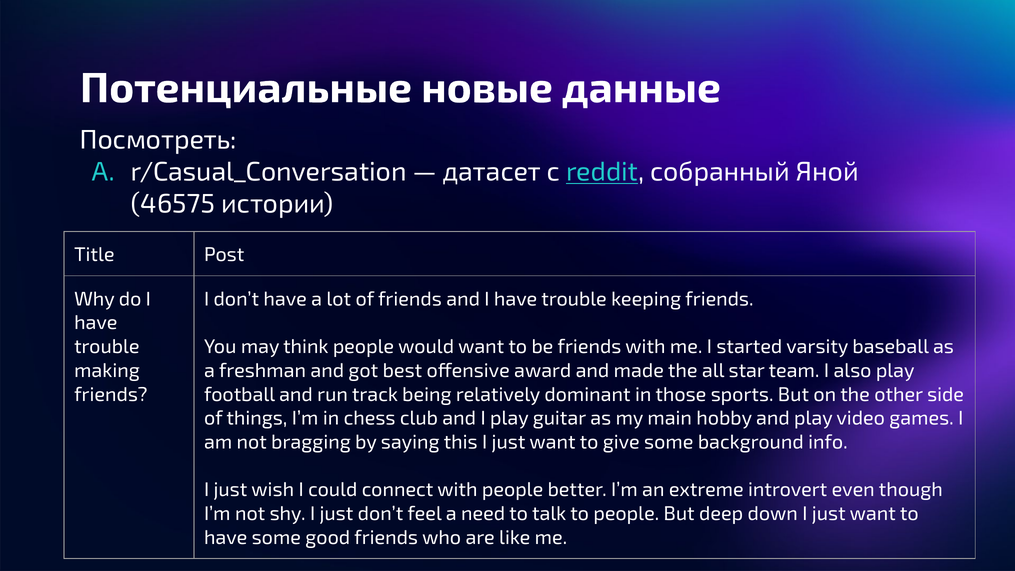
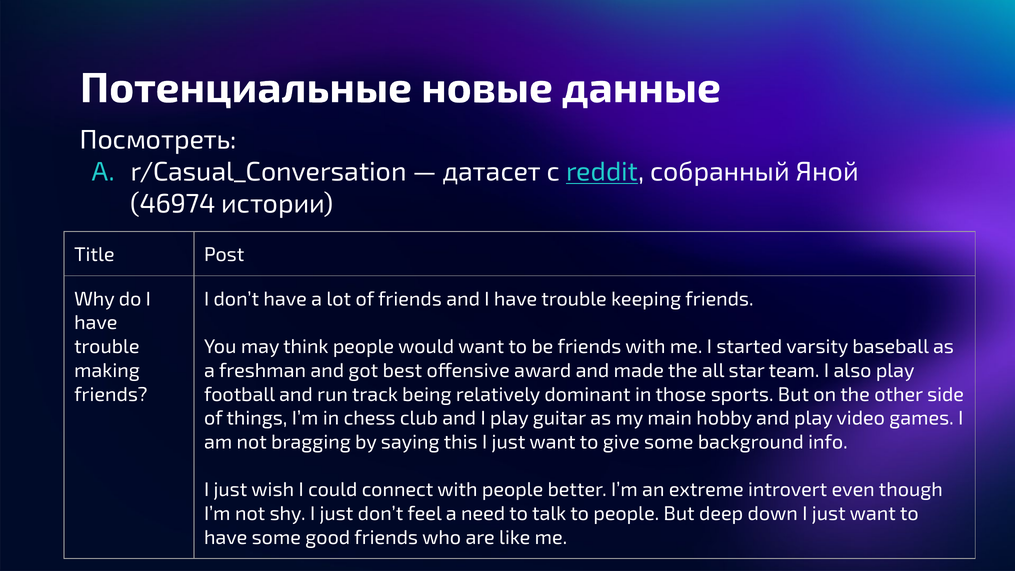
46575: 46575 -> 46974 (173, 204)
